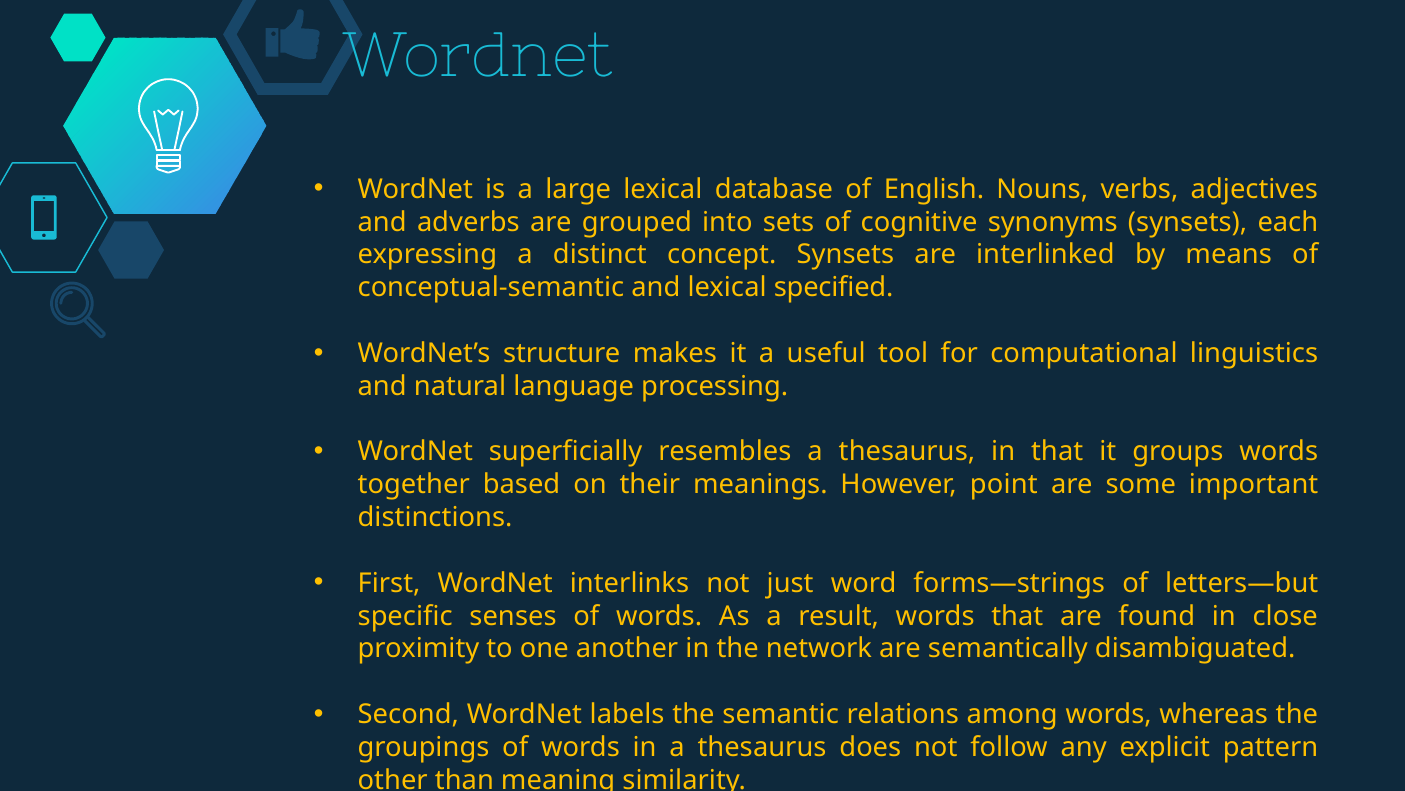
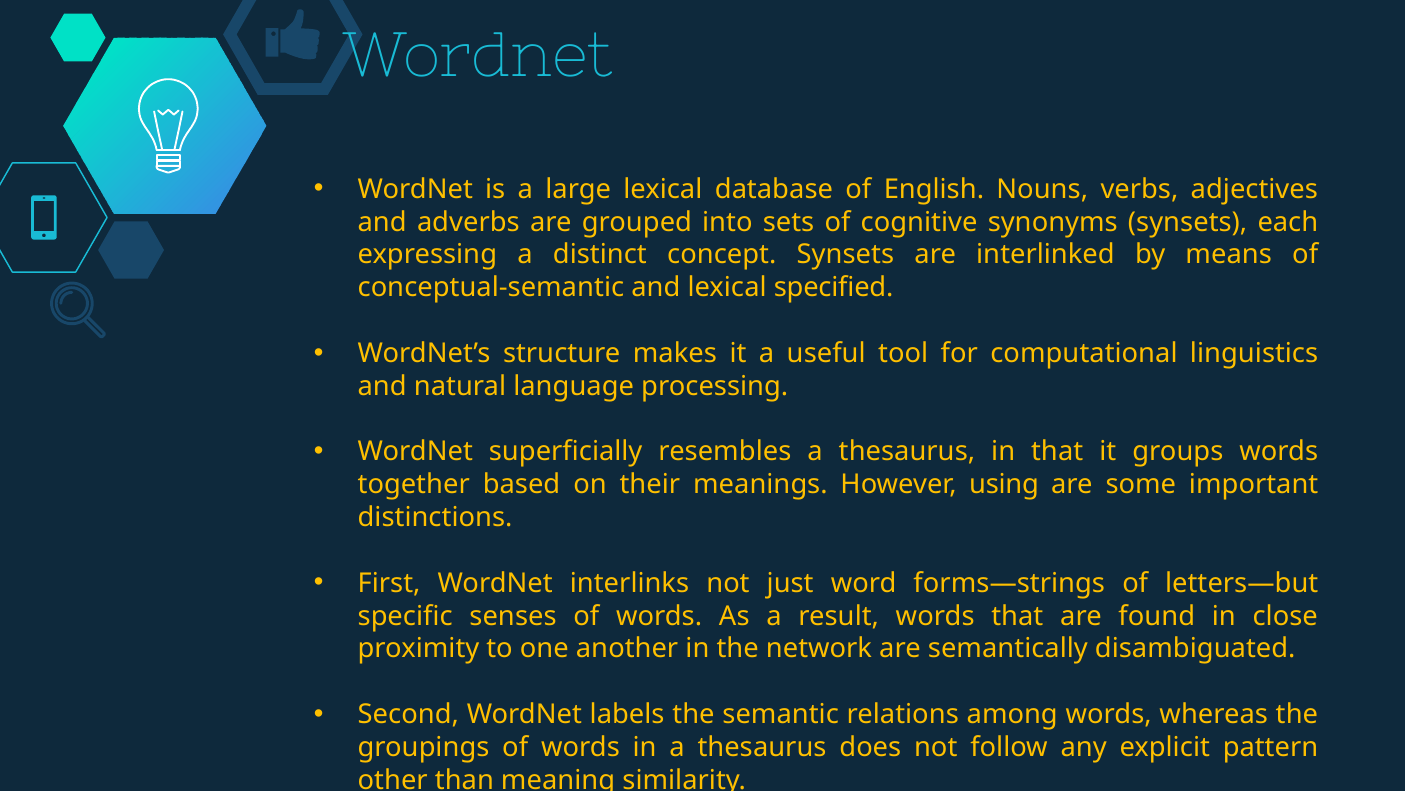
point: point -> using (1004, 484)
